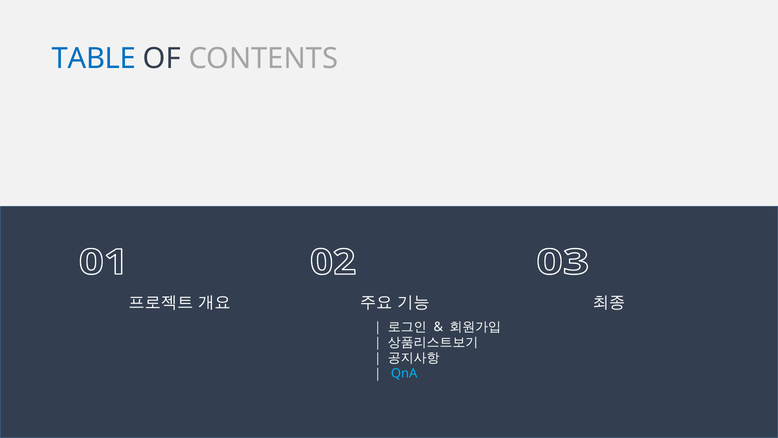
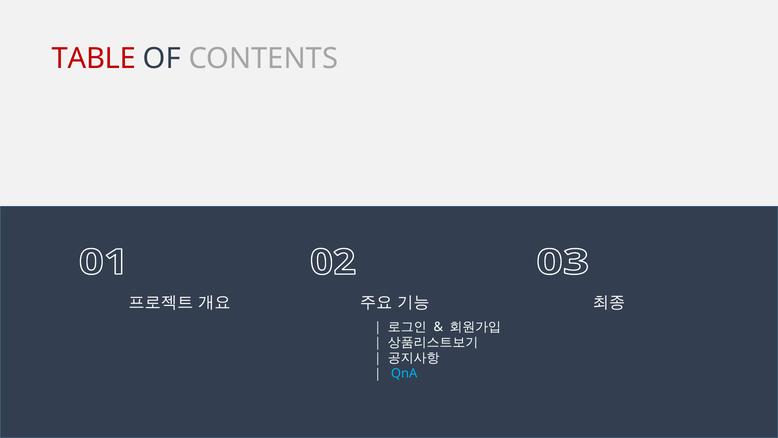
TABLE colour: blue -> red (94, 59)
